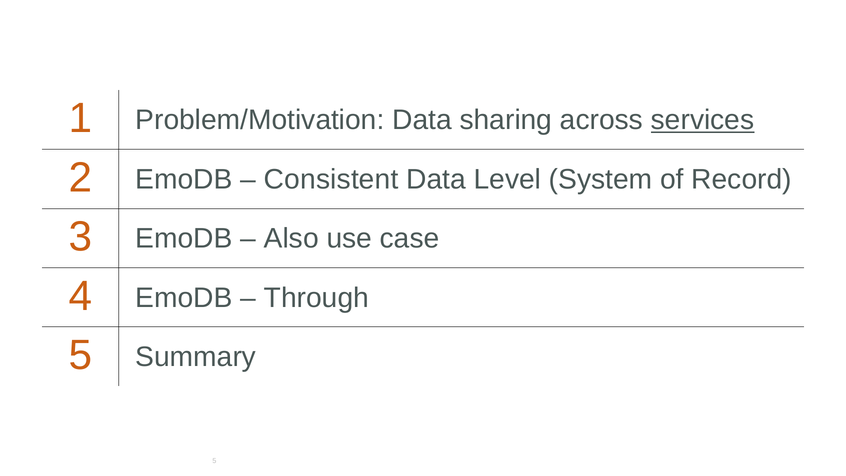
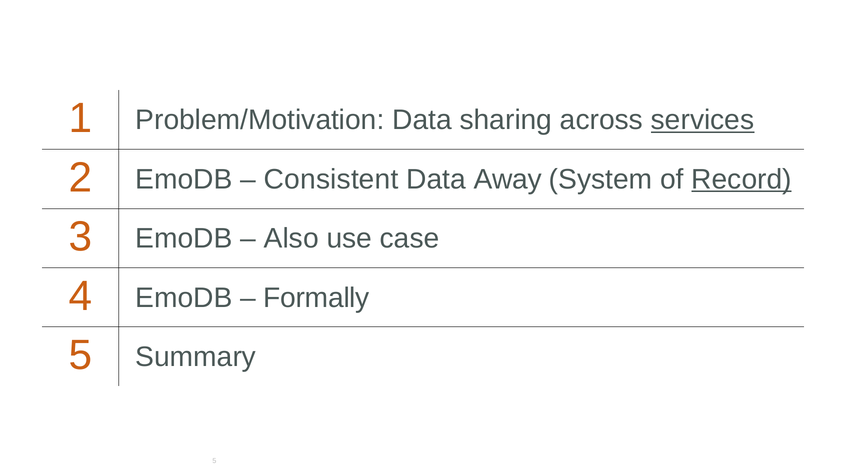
Level: Level -> Away (508, 179)
Record underline: none -> present (742, 179)
Through: Through -> Formally (317, 298)
